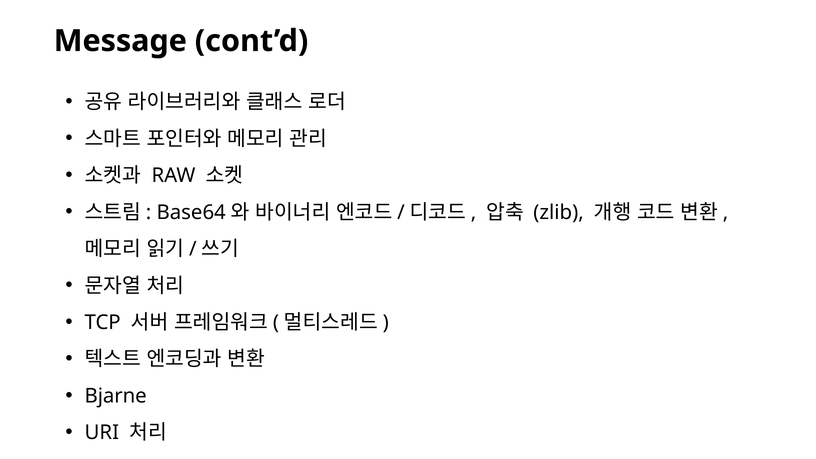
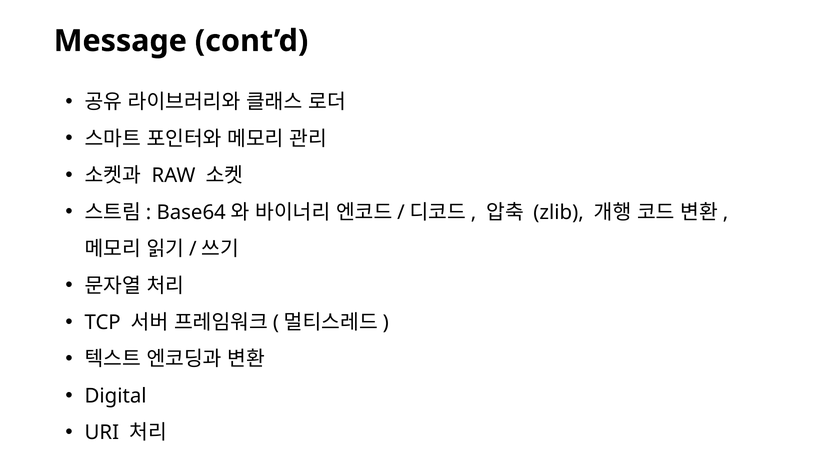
Bjarne: Bjarne -> Digital (116, 396)
